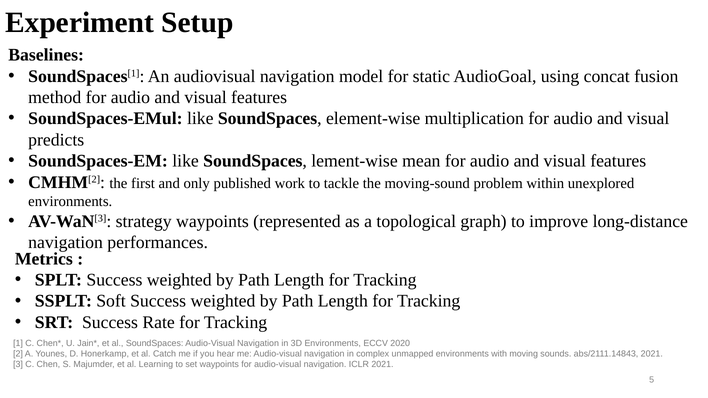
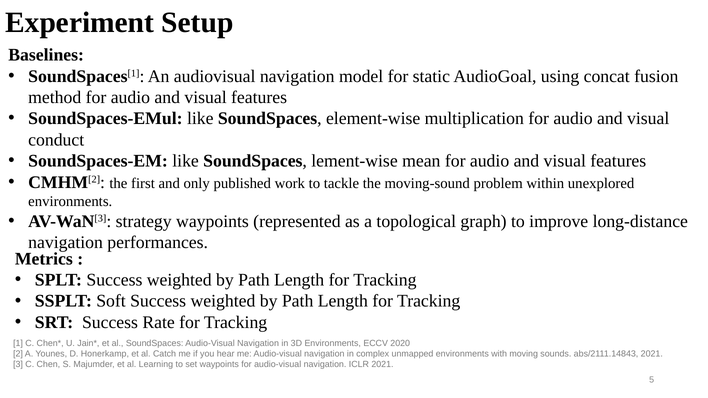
predicts: predicts -> conduct (56, 140)
